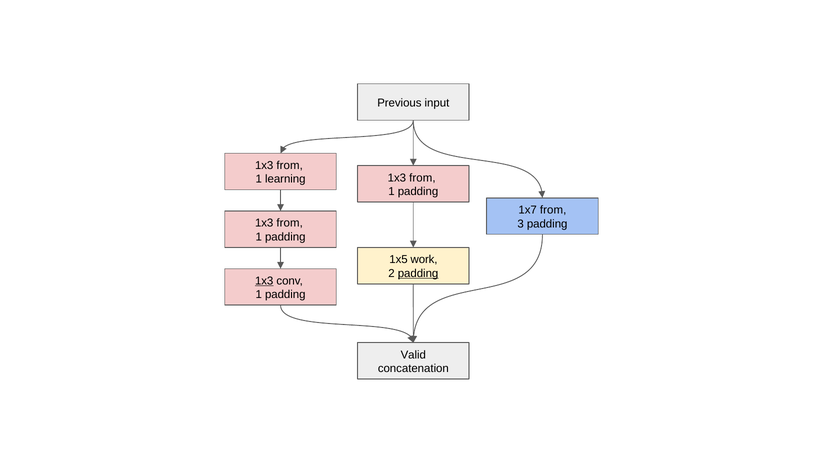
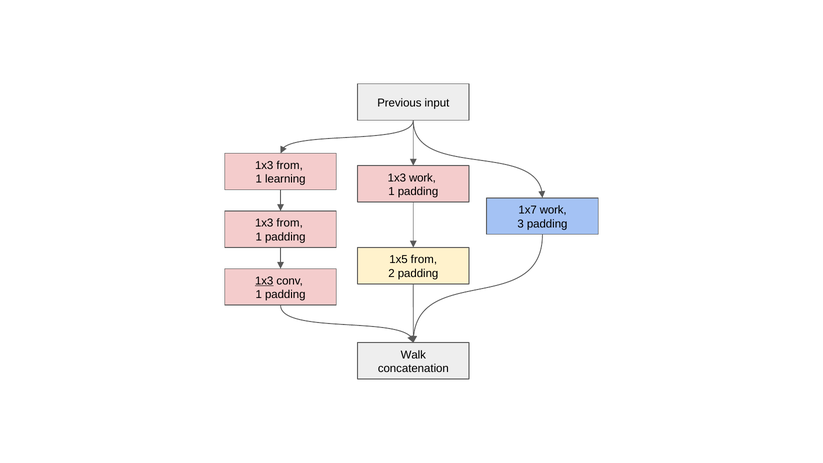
from: from -> work (422, 178)
1x7 from: from -> work (553, 210)
1x5 work: work -> from (424, 260)
padding underline: present -> none (418, 273)
Valid: Valid -> Walk (413, 355)
